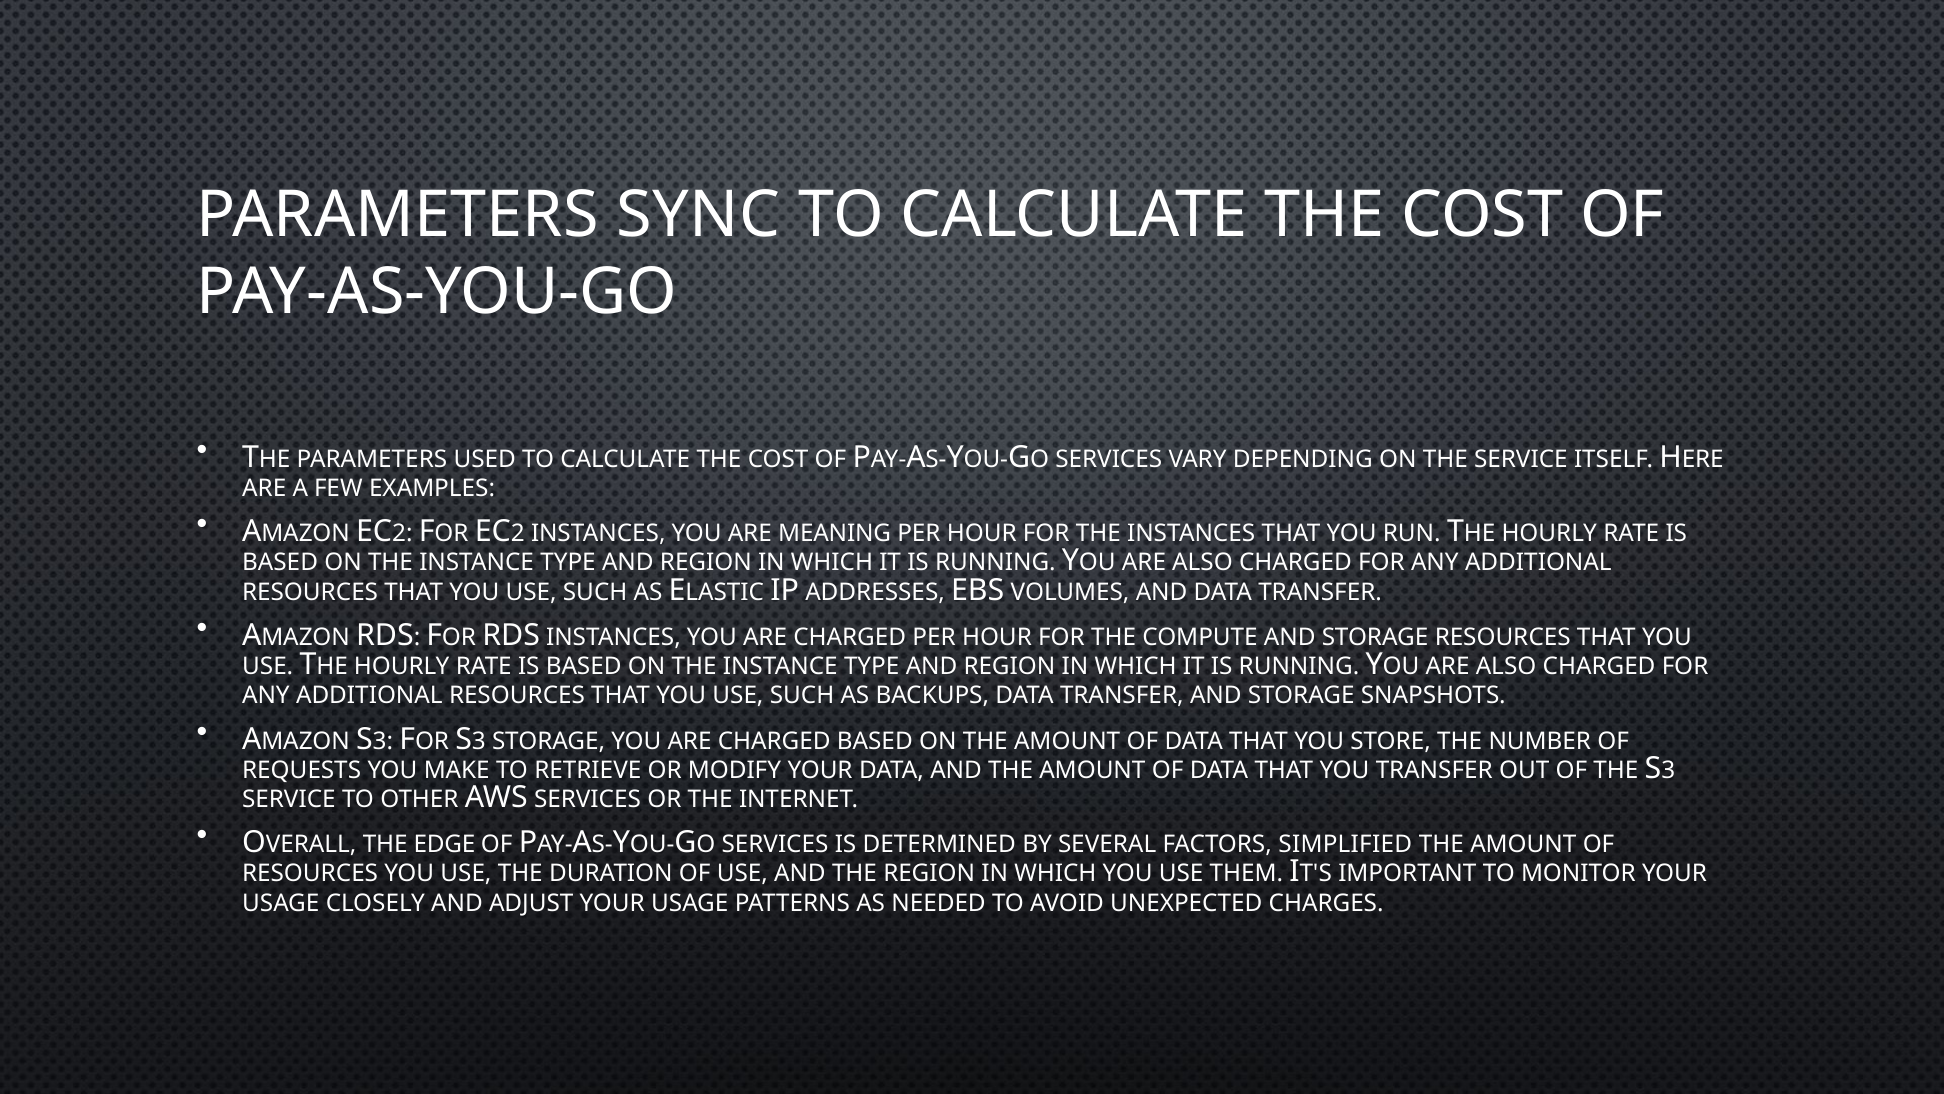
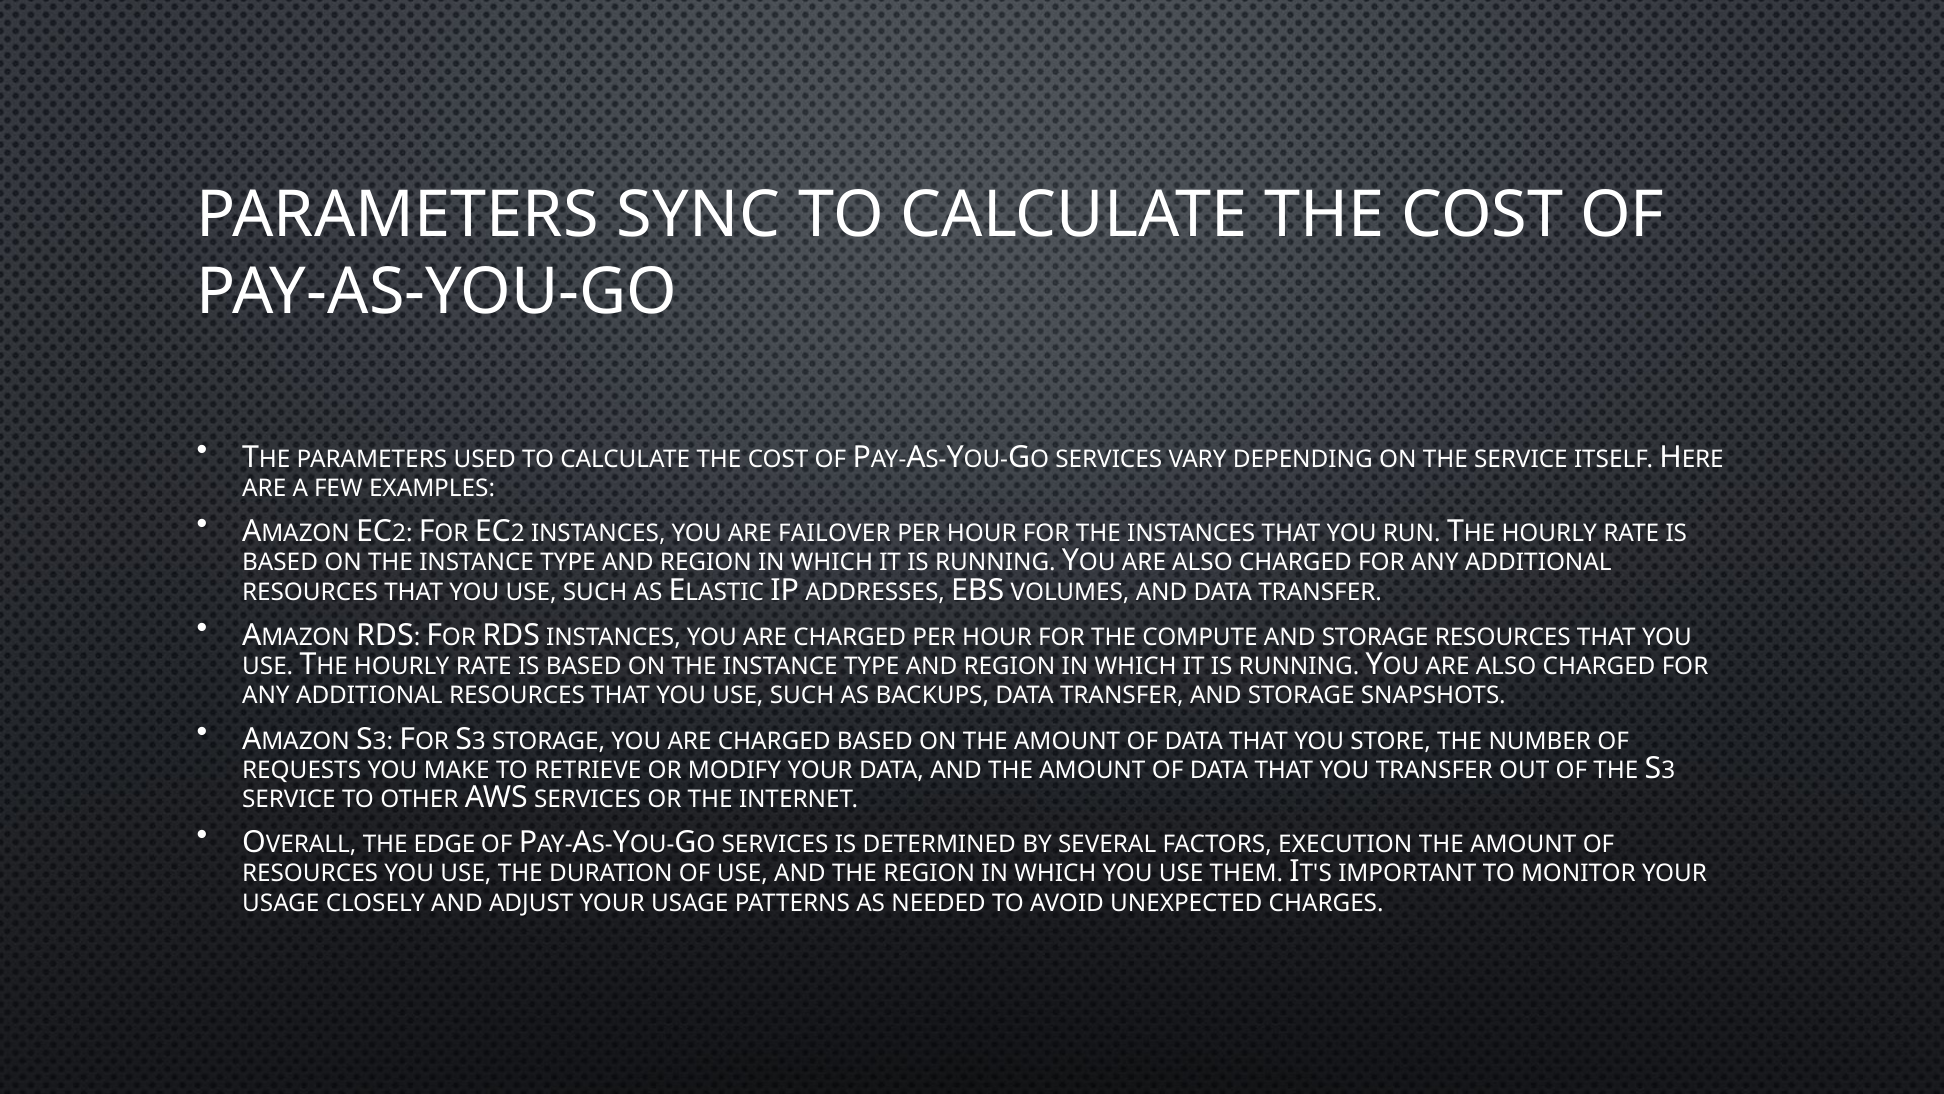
MEANING: MEANING -> FAILOVER (834, 534)
SIMPLIFIED: SIMPLIFIED -> EXECUTION (1345, 845)
